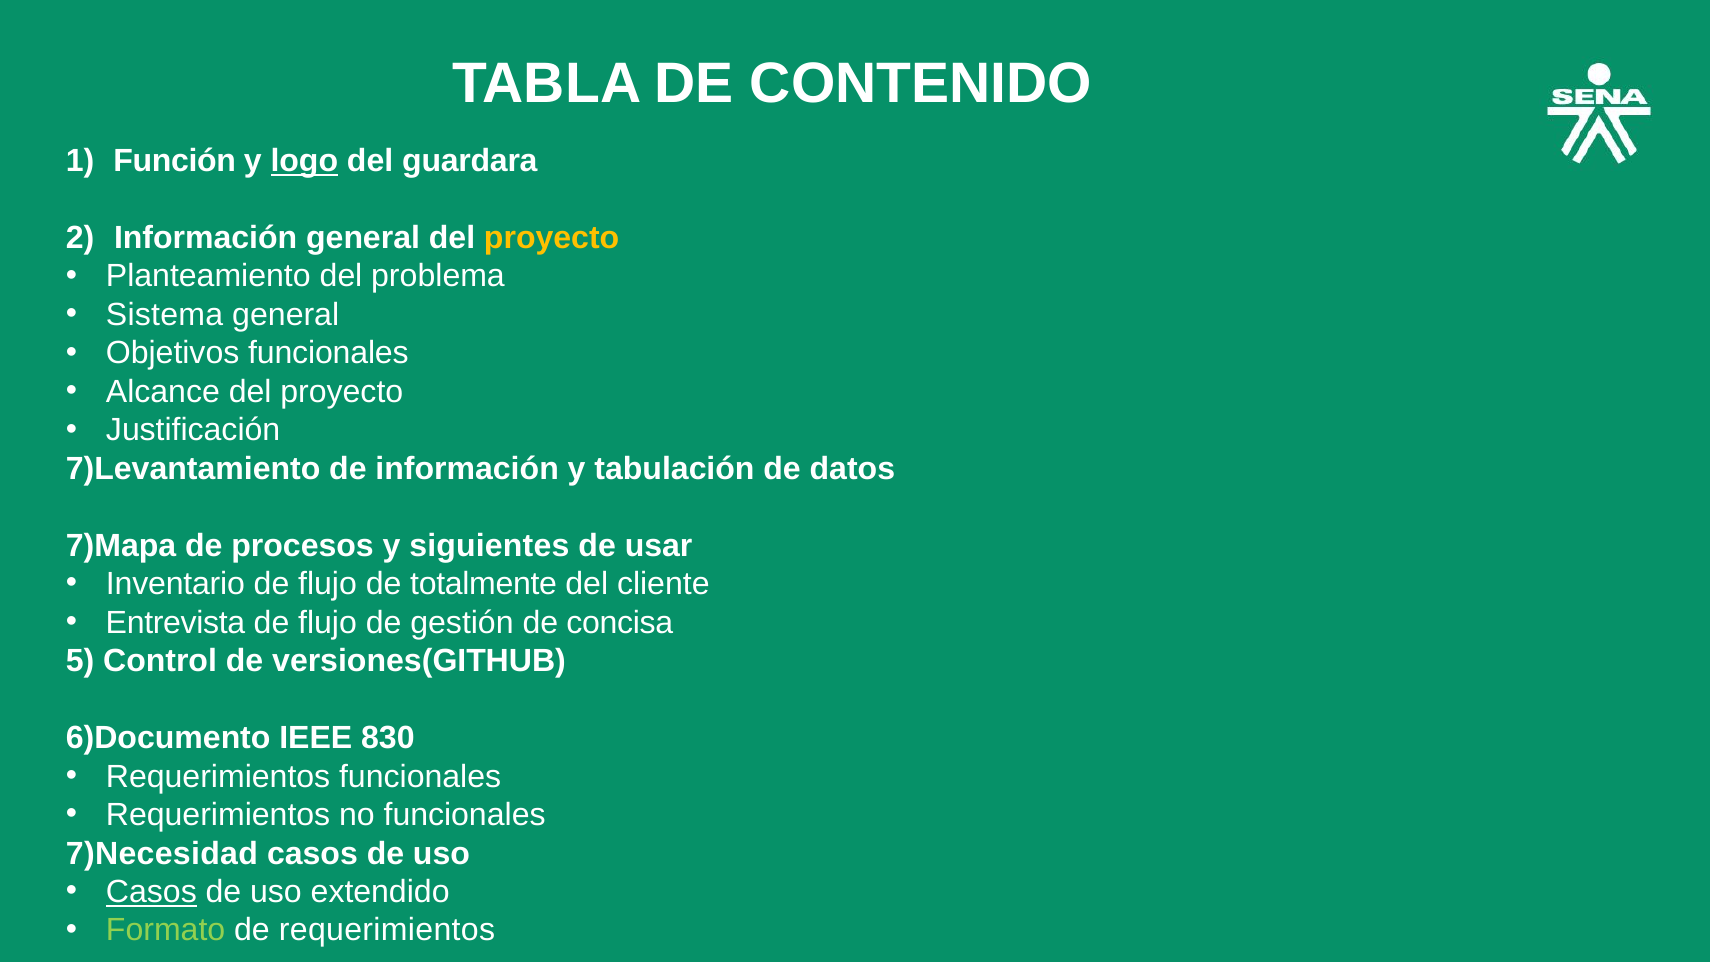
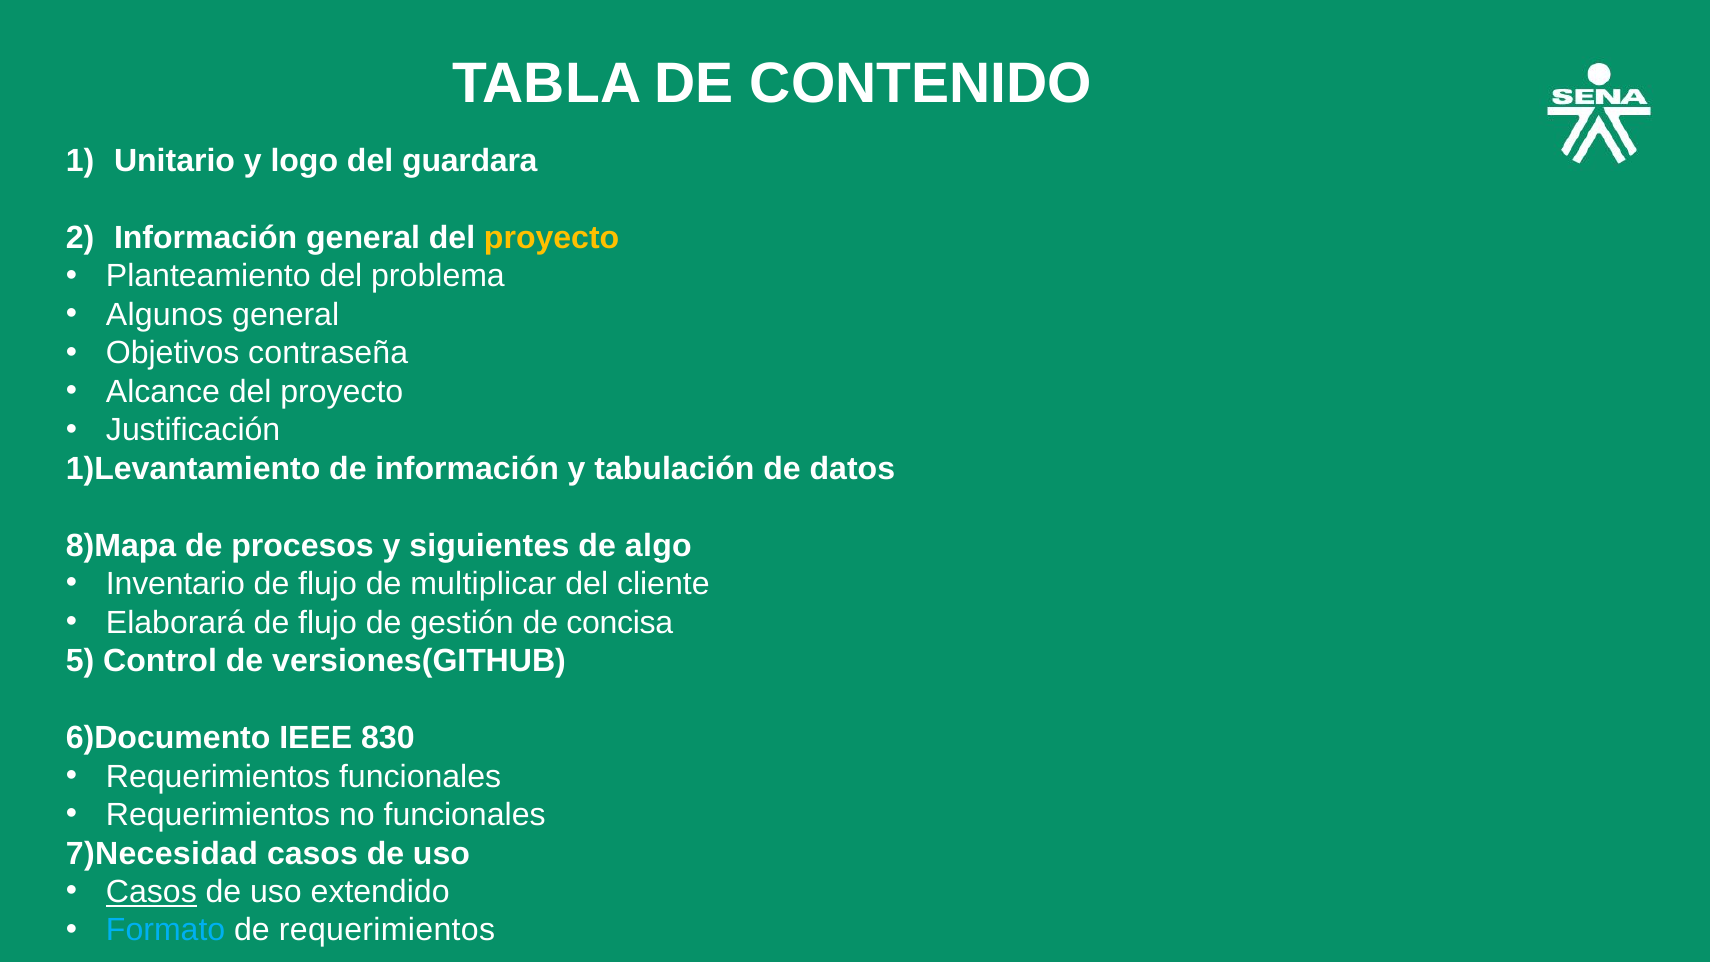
Función: Función -> Unitario (175, 161)
logo underline: present -> none (304, 161)
Sistema: Sistema -> Algunos (165, 315)
Objetivos funcionales: funcionales -> contraseña (328, 353)
7)Levantamiento: 7)Levantamiento -> 1)Levantamiento (193, 469)
7)Mapa: 7)Mapa -> 8)Mapa (121, 546)
usar: usar -> algo (658, 546)
totalmente: totalmente -> multiplicar (483, 584)
Entrevista: Entrevista -> Elaborará (175, 622)
Formato colour: light green -> light blue (166, 930)
